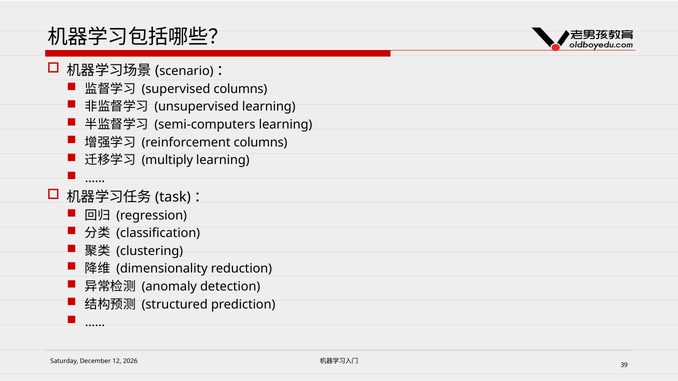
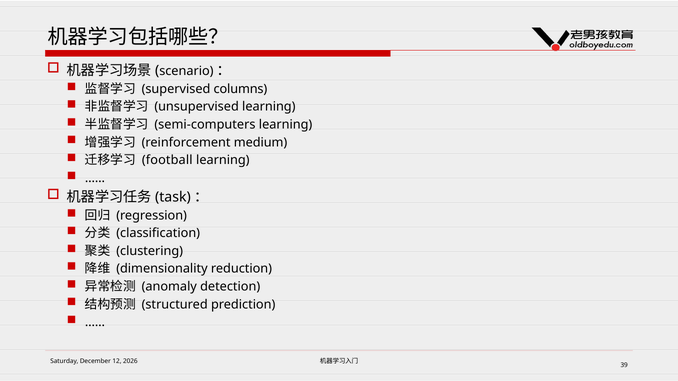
reinforcement columns: columns -> medium (261, 142)
multiply: multiply -> football (167, 160)
